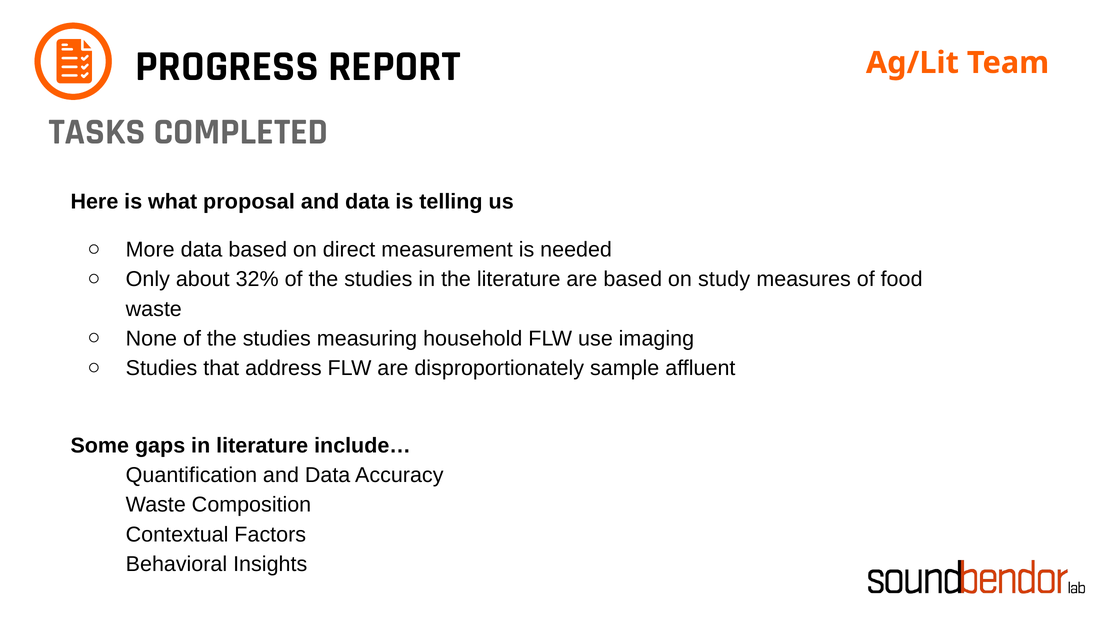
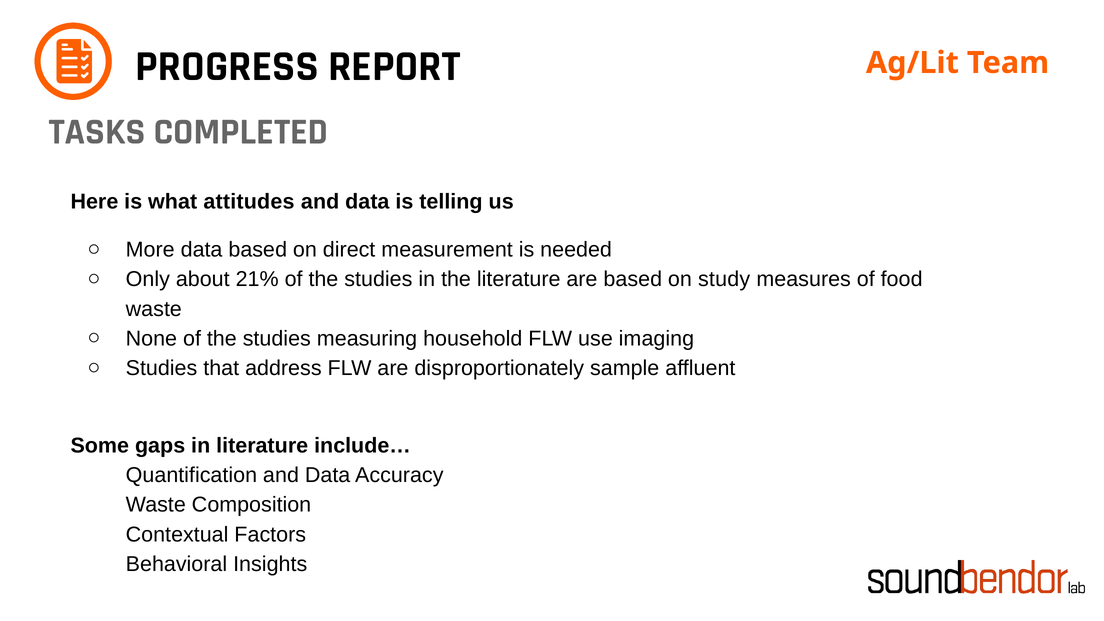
proposal: proposal -> attitudes (249, 202)
32%: 32% -> 21% (257, 279)
